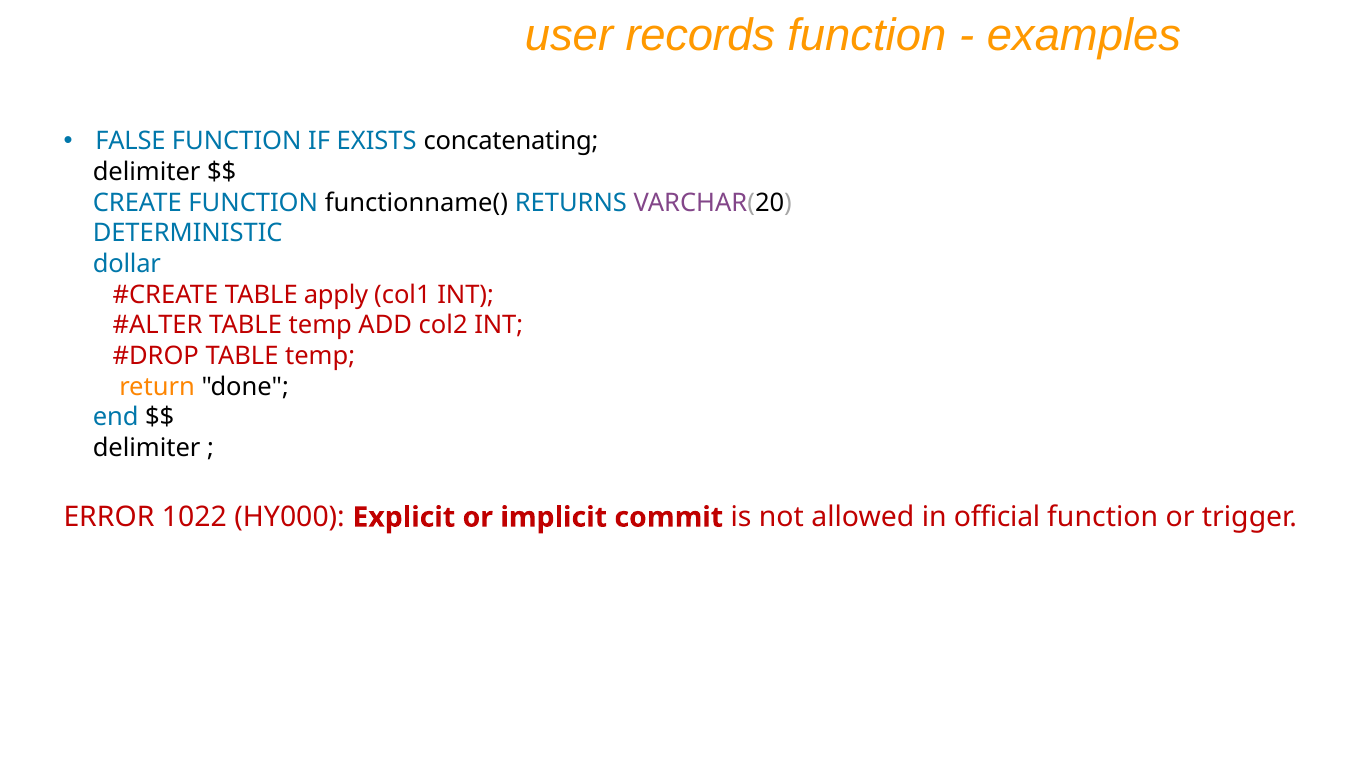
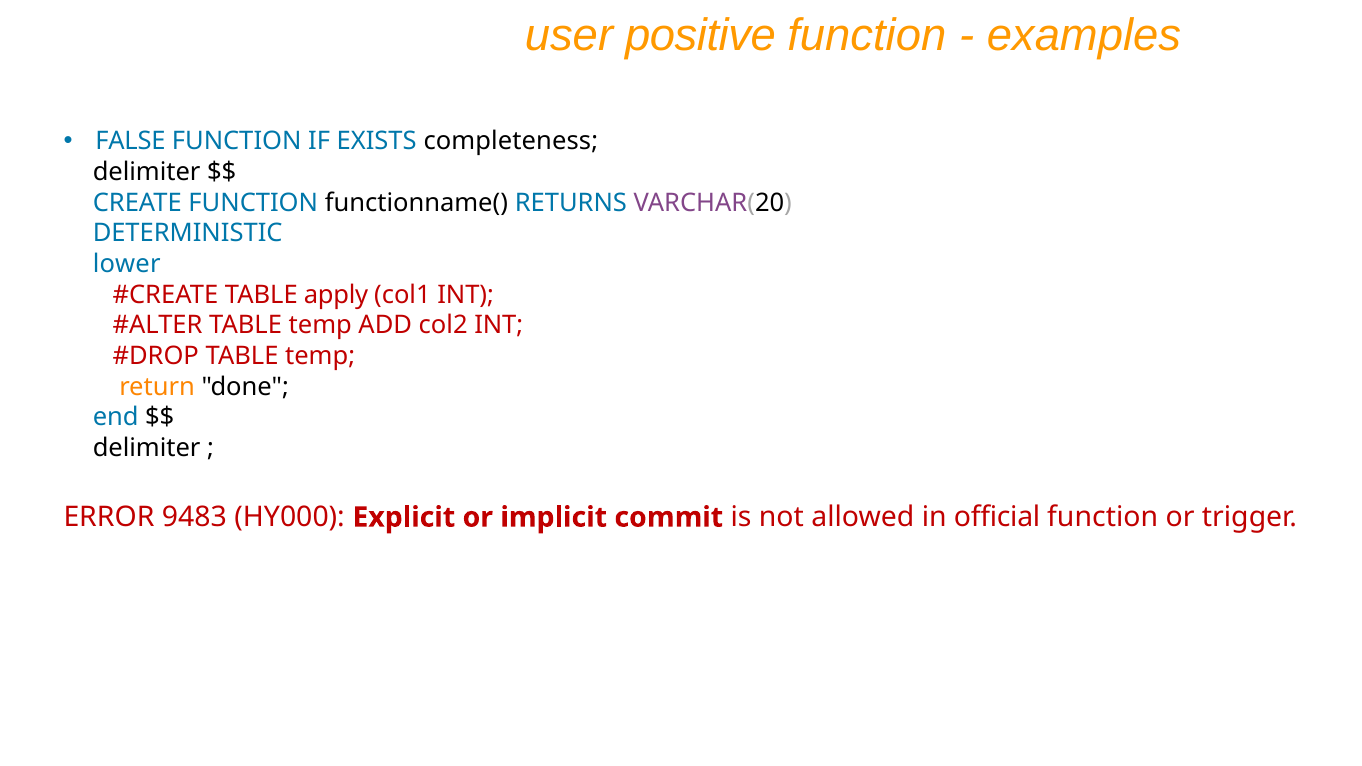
records: records -> positive (700, 35)
concatenating: concatenating -> completeness (511, 142)
dollar: dollar -> lower (127, 264)
1022: 1022 -> 9483 (194, 517)
